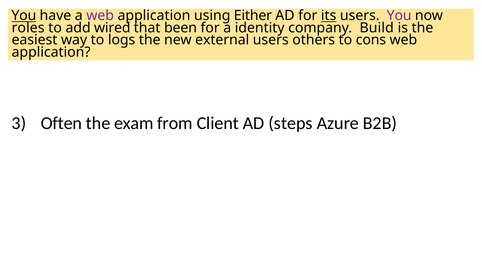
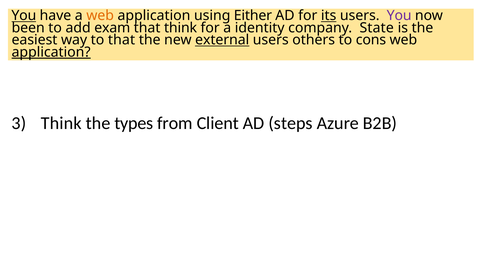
web colour: purple -> orange (100, 16)
roles: roles -> been (28, 28)
wired: wired -> exam (112, 28)
that been: been -> think (181, 28)
Build: Build -> State (377, 28)
to logs: logs -> that (122, 40)
external underline: none -> present (222, 40)
application underline: none -> present (51, 52)
Often: Often -> Think (61, 123)
exam: exam -> types (134, 123)
